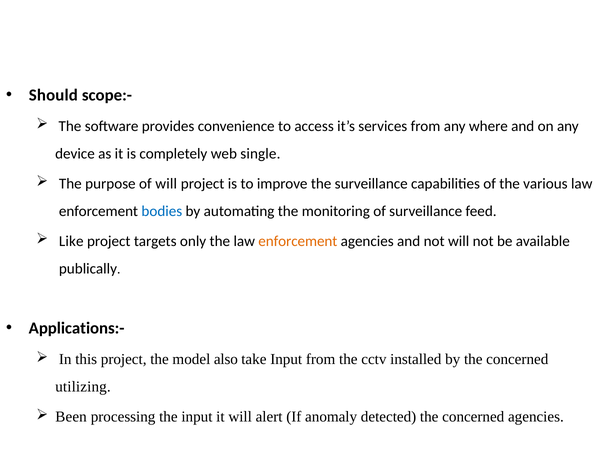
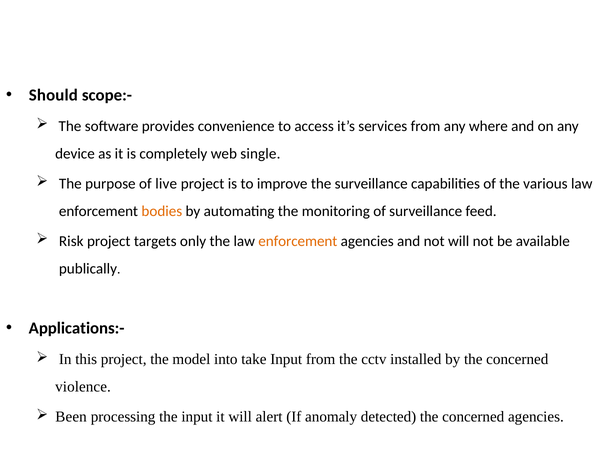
of will: will -> live (166, 184)
bodies colour: blue -> orange (162, 211)
Like: Like -> Risk (71, 241)
also: also -> into (226, 359)
utilizing: utilizing -> violence (83, 387)
